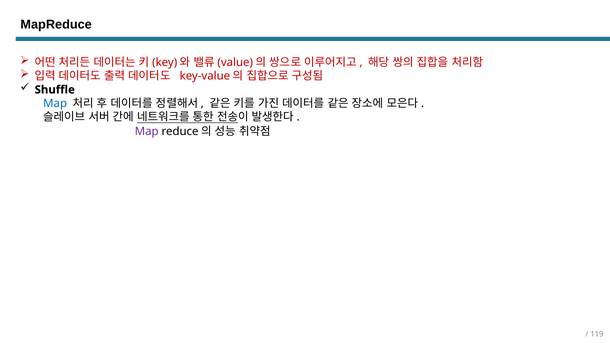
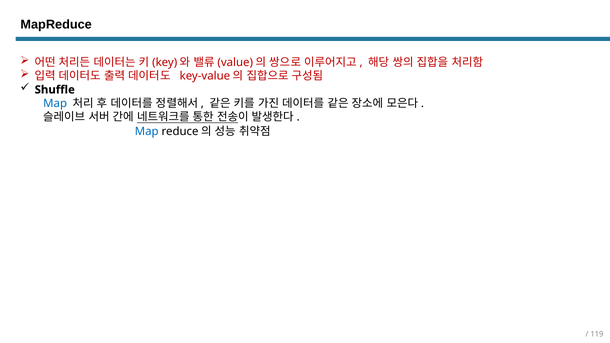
Map colour: purple -> blue (147, 132)
